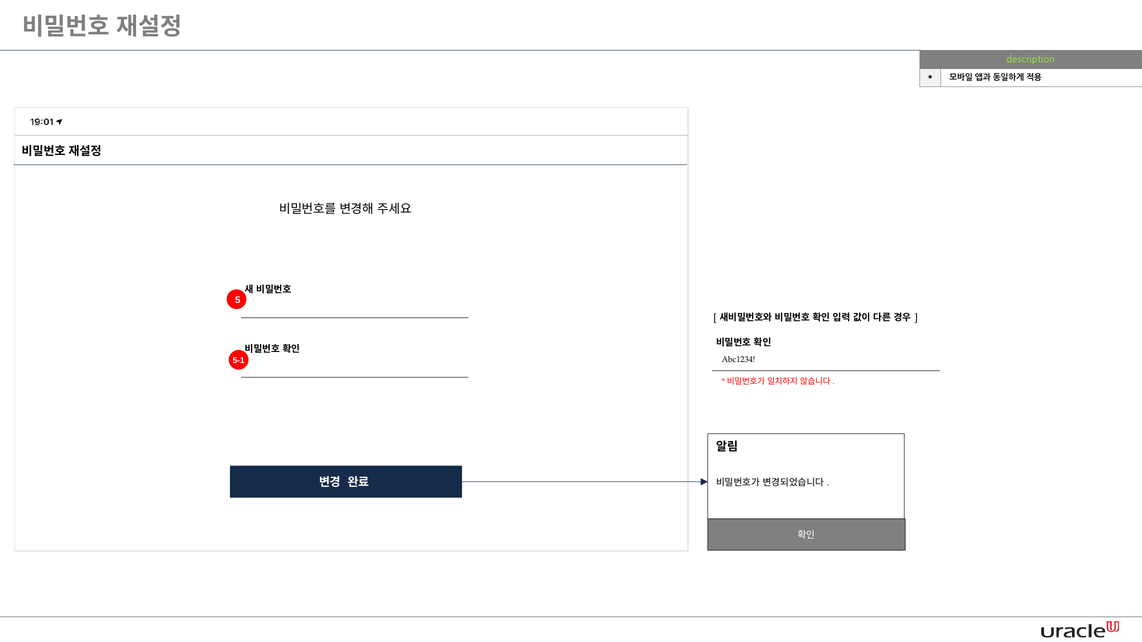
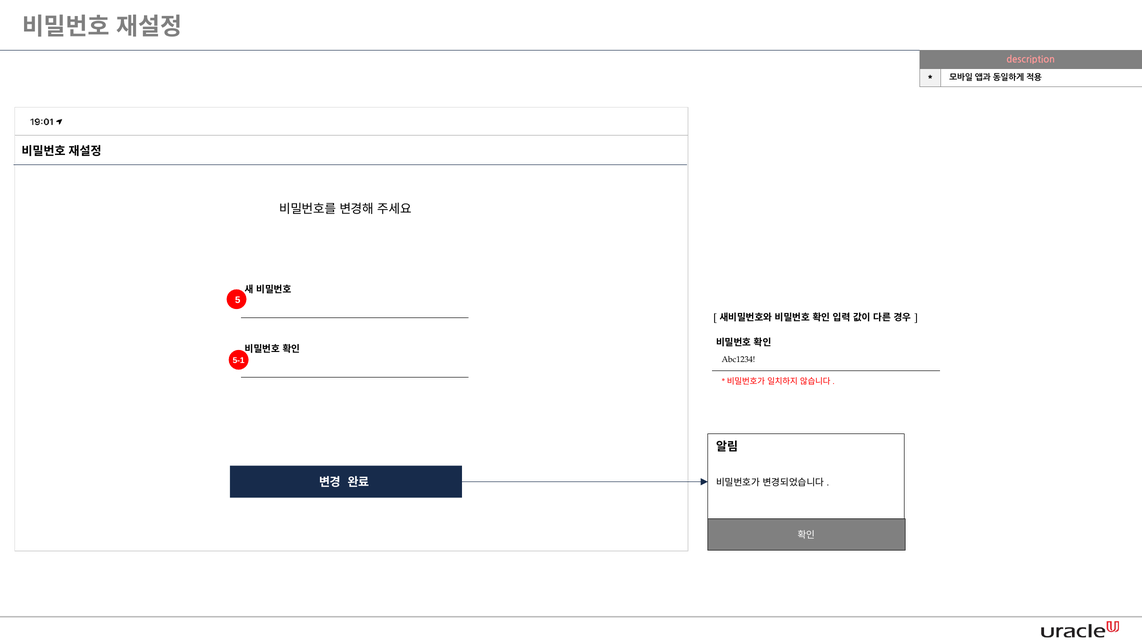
description colour: light green -> pink (1031, 60)
